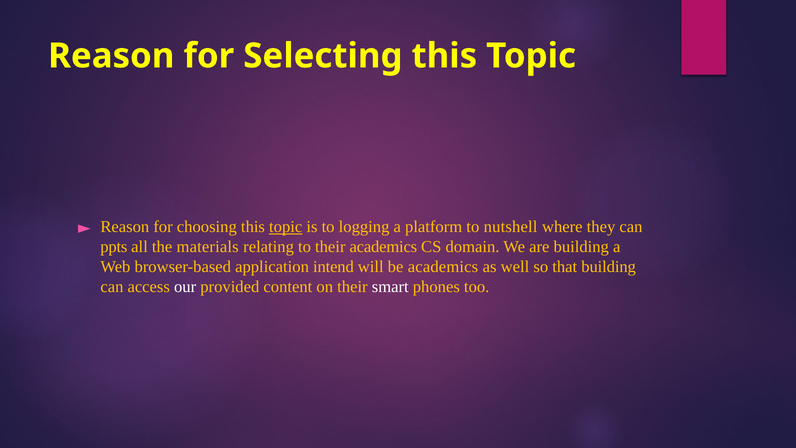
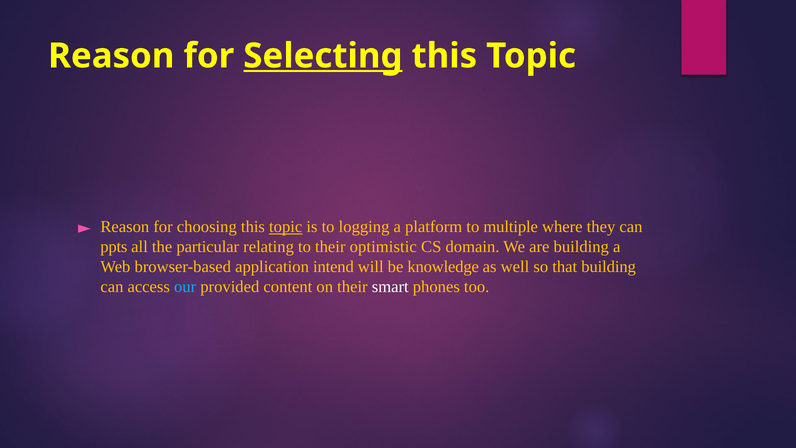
Selecting underline: none -> present (323, 56)
nutshell: nutshell -> multiple (511, 227)
materials: materials -> particular (208, 247)
their academics: academics -> optimistic (383, 247)
be academics: academics -> knowledge (443, 267)
our colour: white -> light blue (185, 287)
